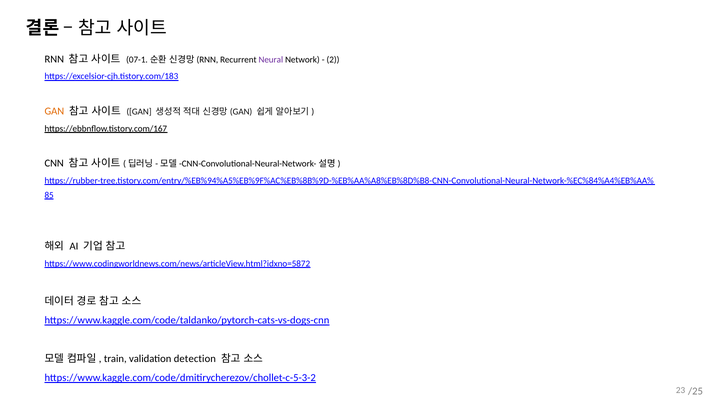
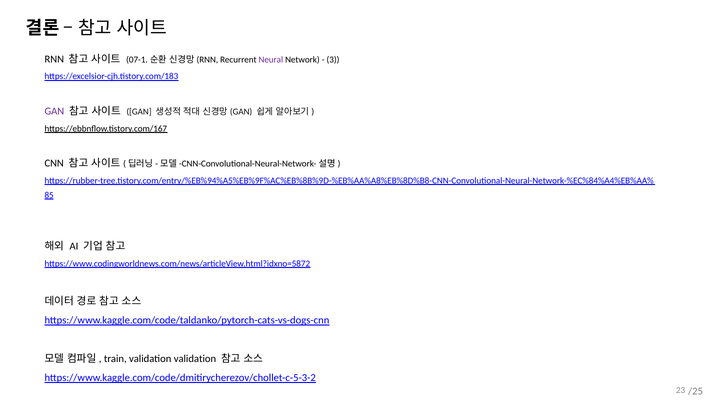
2: 2 -> 3 (333, 60)
GAN colour: orange -> purple (54, 111)
validation detection: detection -> validation (195, 359)
